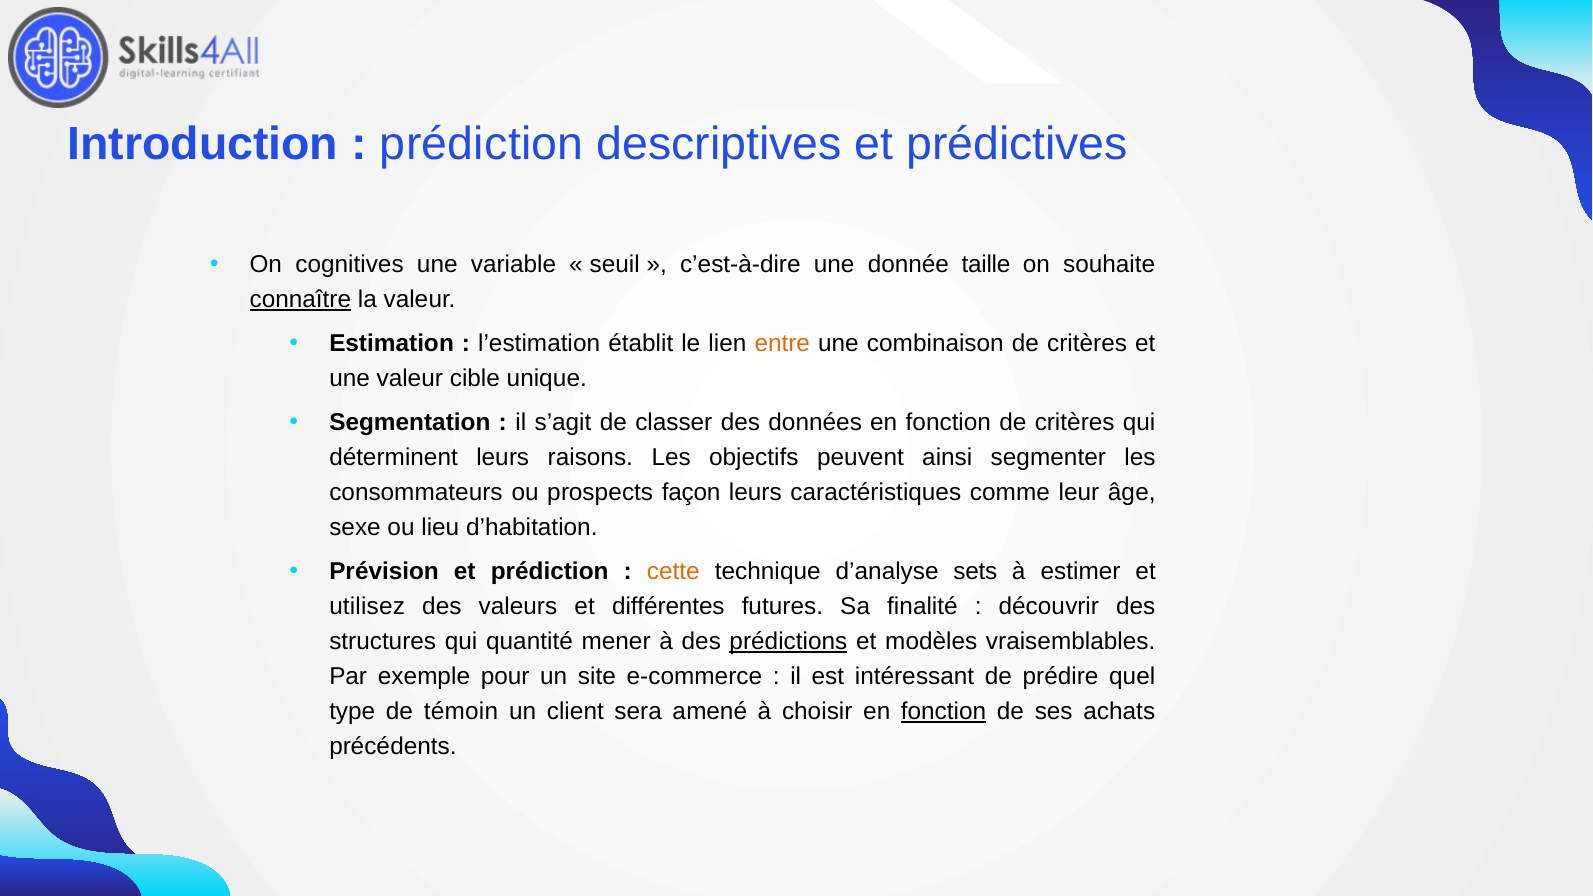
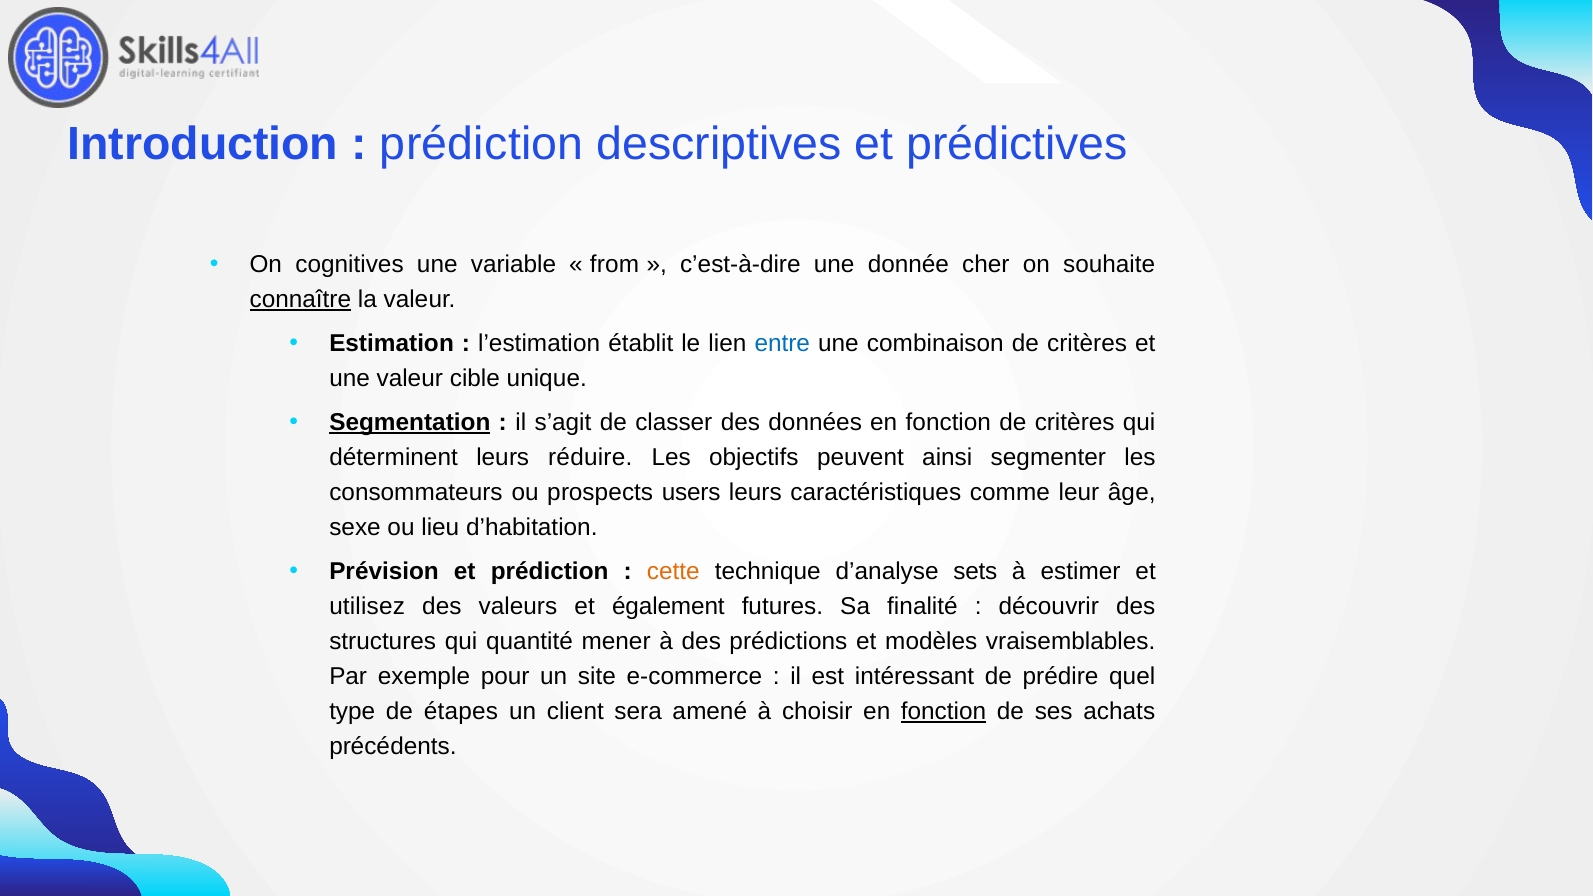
seuil: seuil -> from (615, 265)
taille: taille -> cher (986, 265)
entre colour: orange -> blue (782, 344)
Segmentation underline: none -> present (410, 422)
raisons: raisons -> réduire (590, 458)
façon: façon -> users (691, 493)
différentes: différentes -> également (668, 607)
prédictions underline: present -> none (788, 642)
témoin: témoin -> étapes (461, 712)
